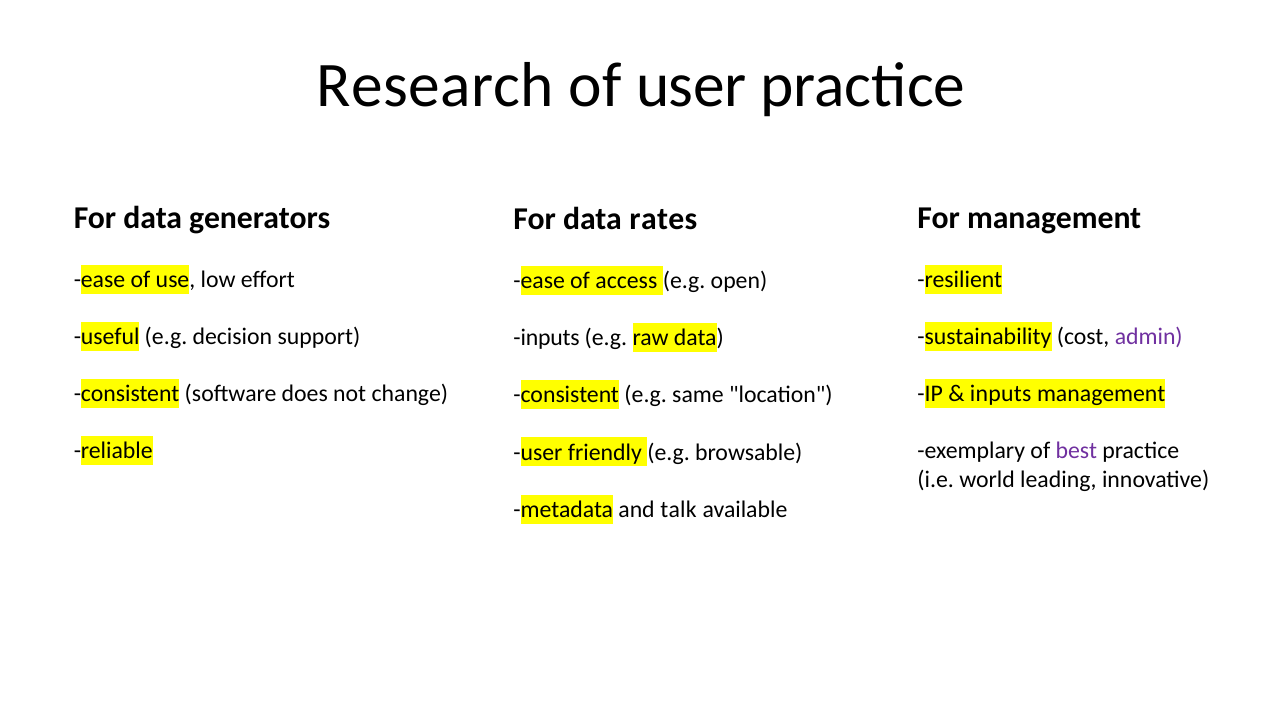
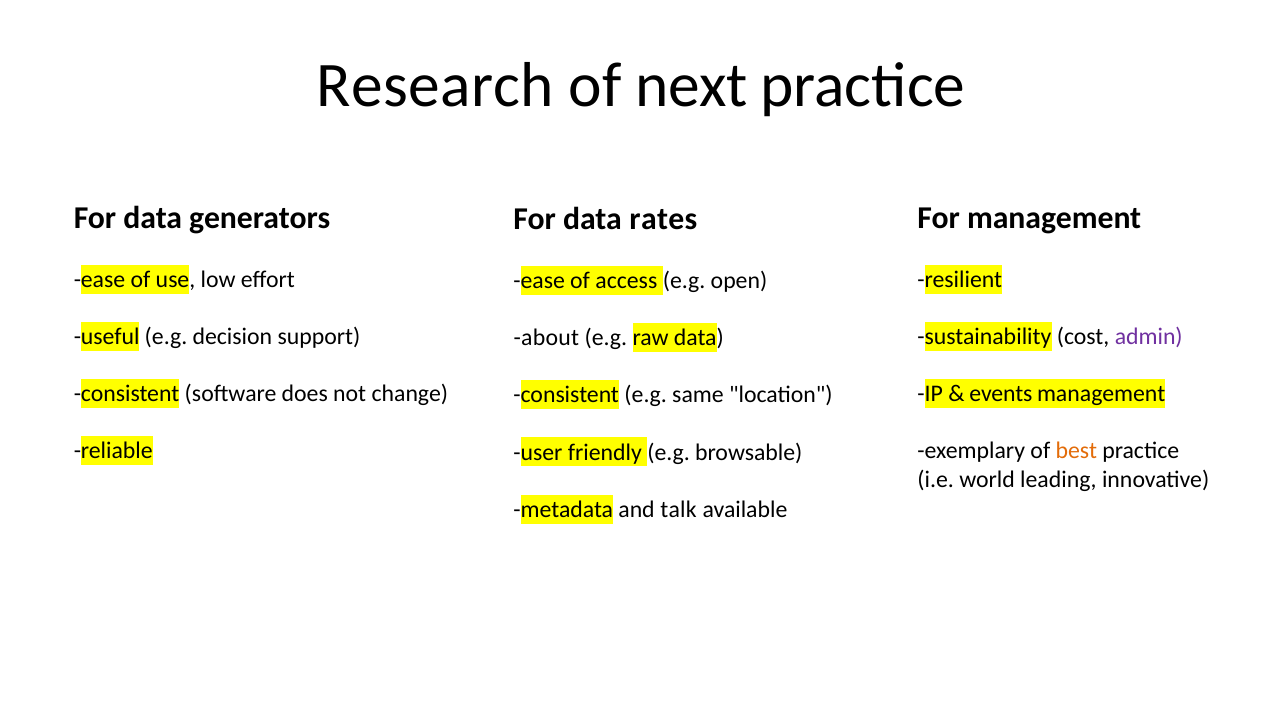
of user: user -> next (691, 85)
inputs: inputs -> about (546, 338)
inputs: inputs -> events (1001, 393)
best colour: purple -> orange (1076, 451)
